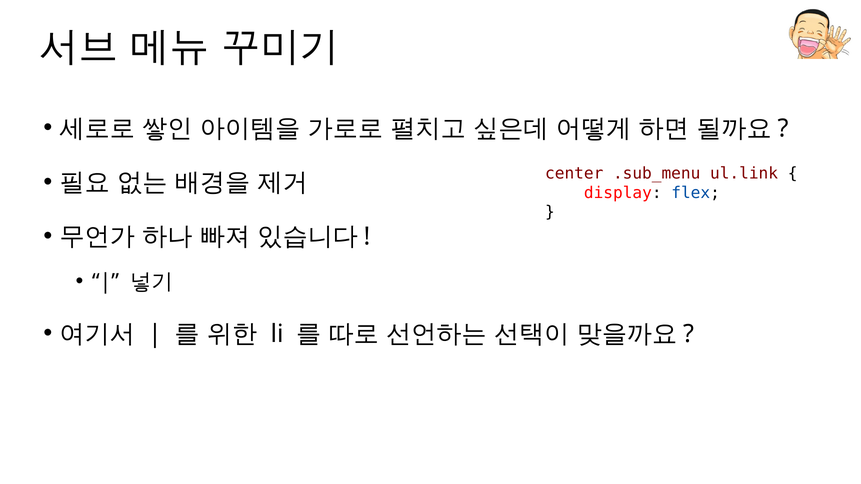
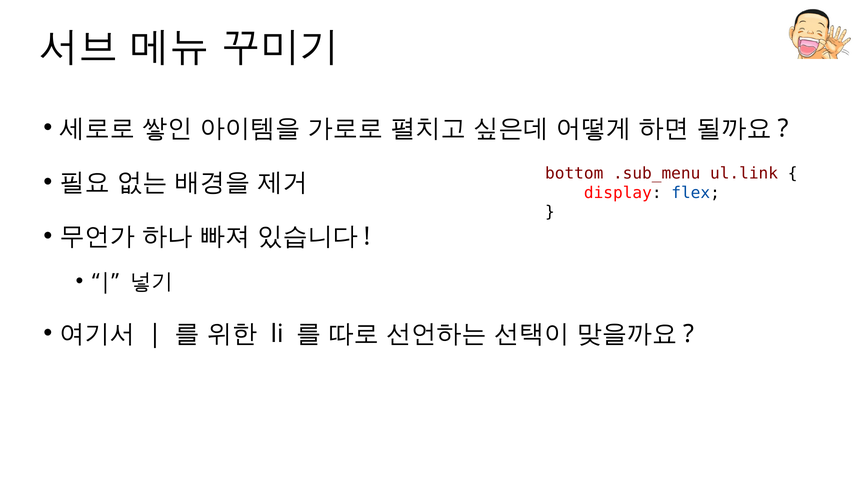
center: center -> bottom (574, 173)
